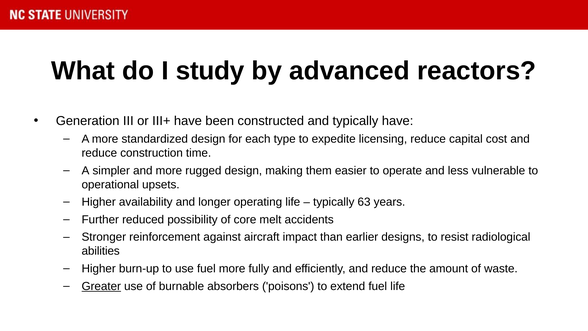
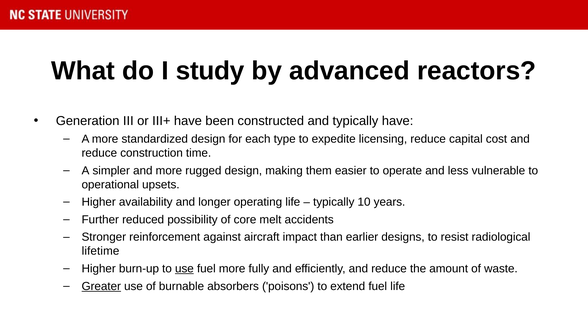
63: 63 -> 10 (364, 202)
abilities: abilities -> lifetime (101, 251)
use underline: none -> present (184, 268)
